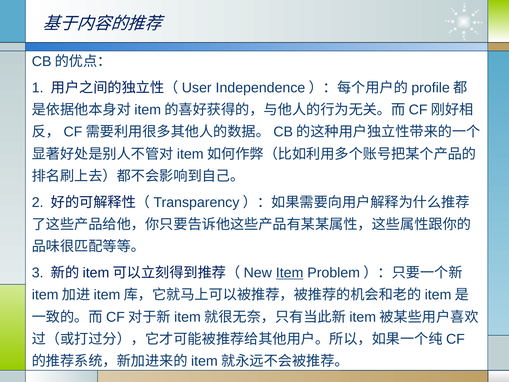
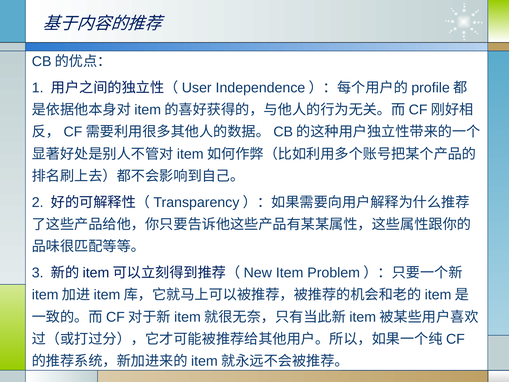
Item underline: present -> none (290, 273)
